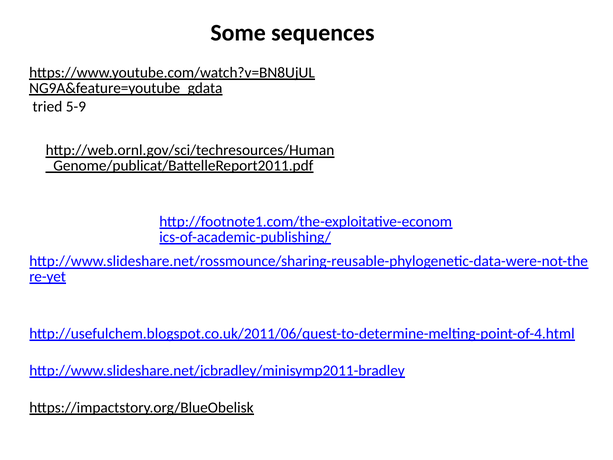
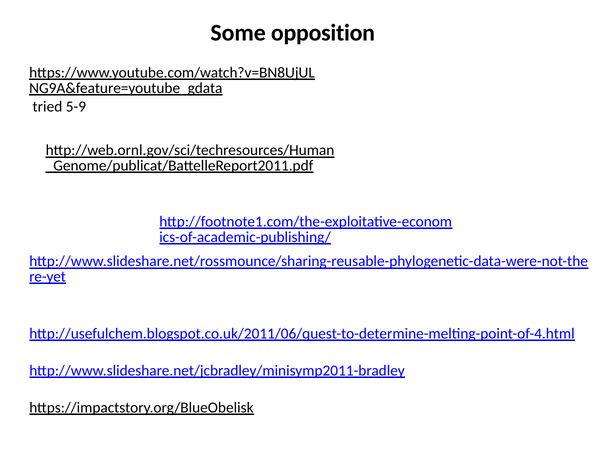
sequences: sequences -> opposition (323, 33)
